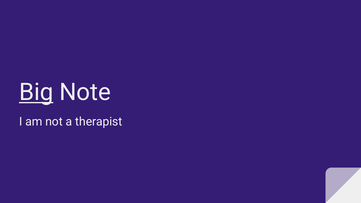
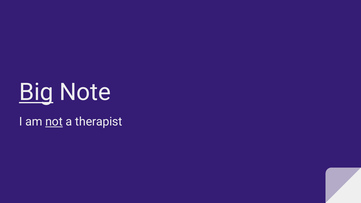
not underline: none -> present (54, 122)
